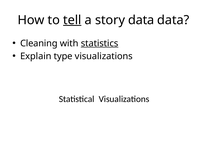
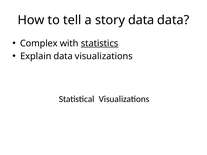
tell underline: present -> none (72, 20)
Cleaning: Cleaning -> Complex (39, 43)
Explain type: type -> data (63, 56)
